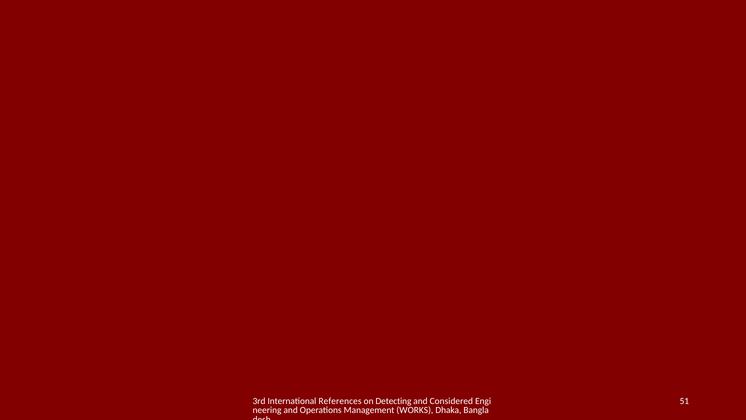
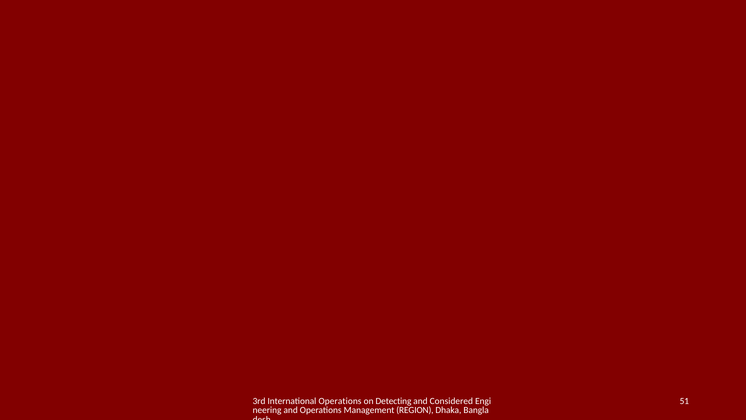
International References: References -> Operations (340, 401)
WORKS: WORKS -> REGION (415, 410)
